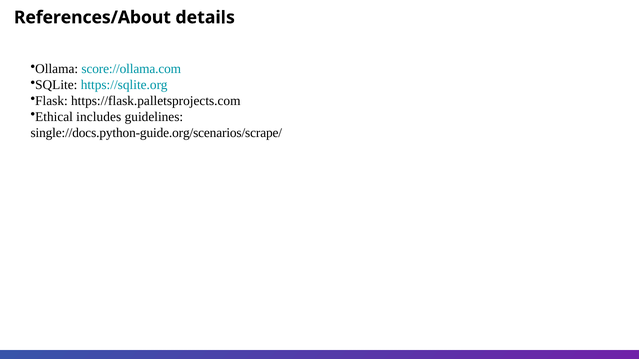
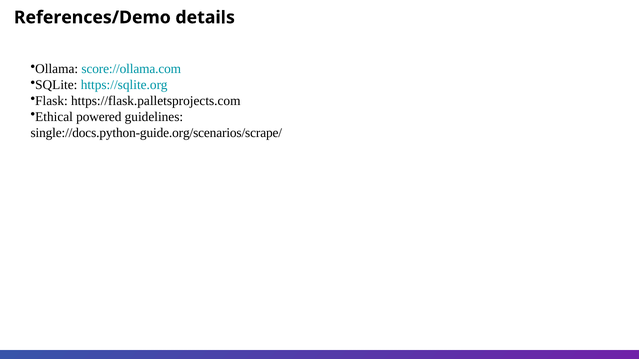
References/About: References/About -> References/Demo (92, 17)
includes: includes -> powered (99, 117)
